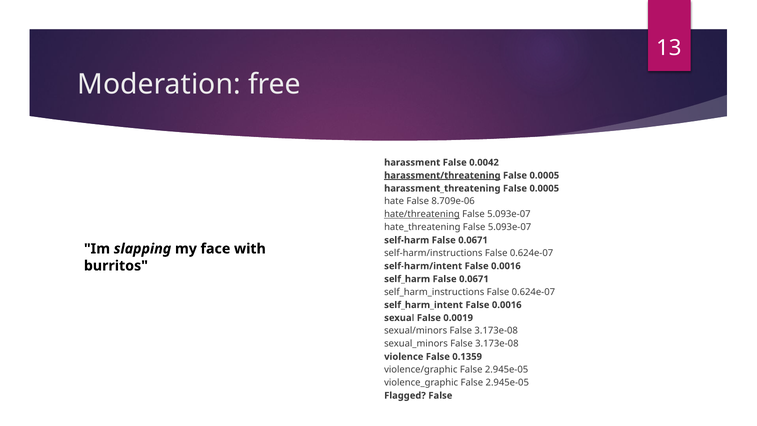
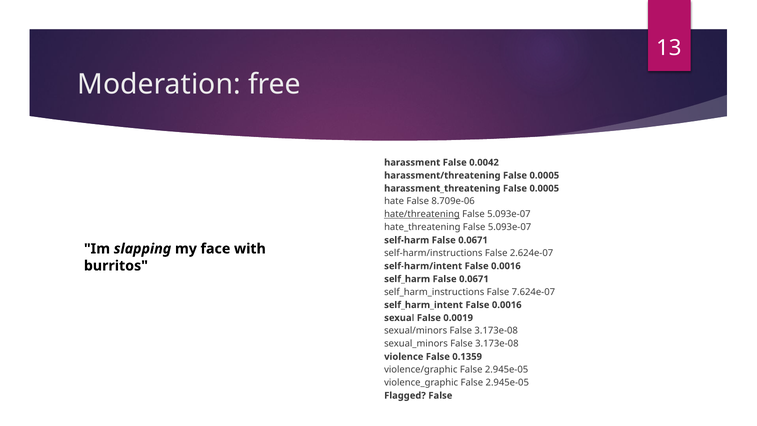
harassment/threatening underline: present -> none (442, 175)
self-harm/instructions False 0.624e-07: 0.624e-07 -> 2.624e-07 (532, 253)
self_harm_instructions False 0.624e-07: 0.624e-07 -> 7.624e-07 (533, 292)
